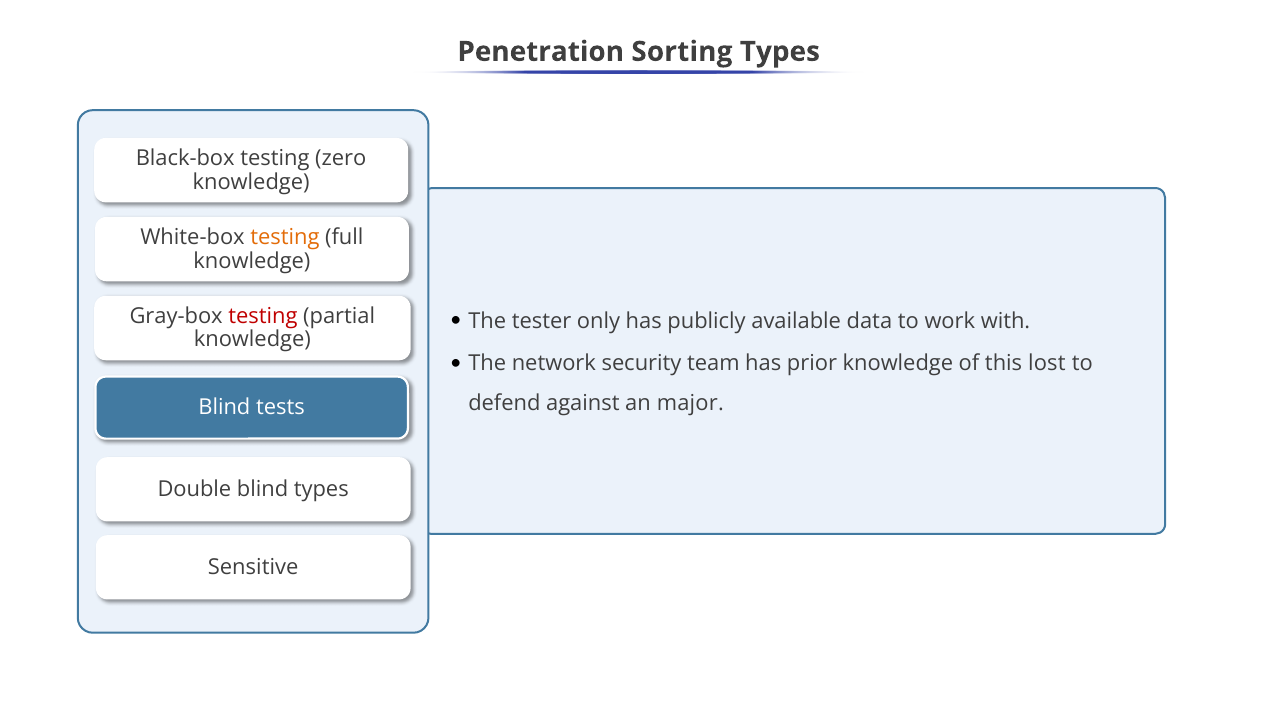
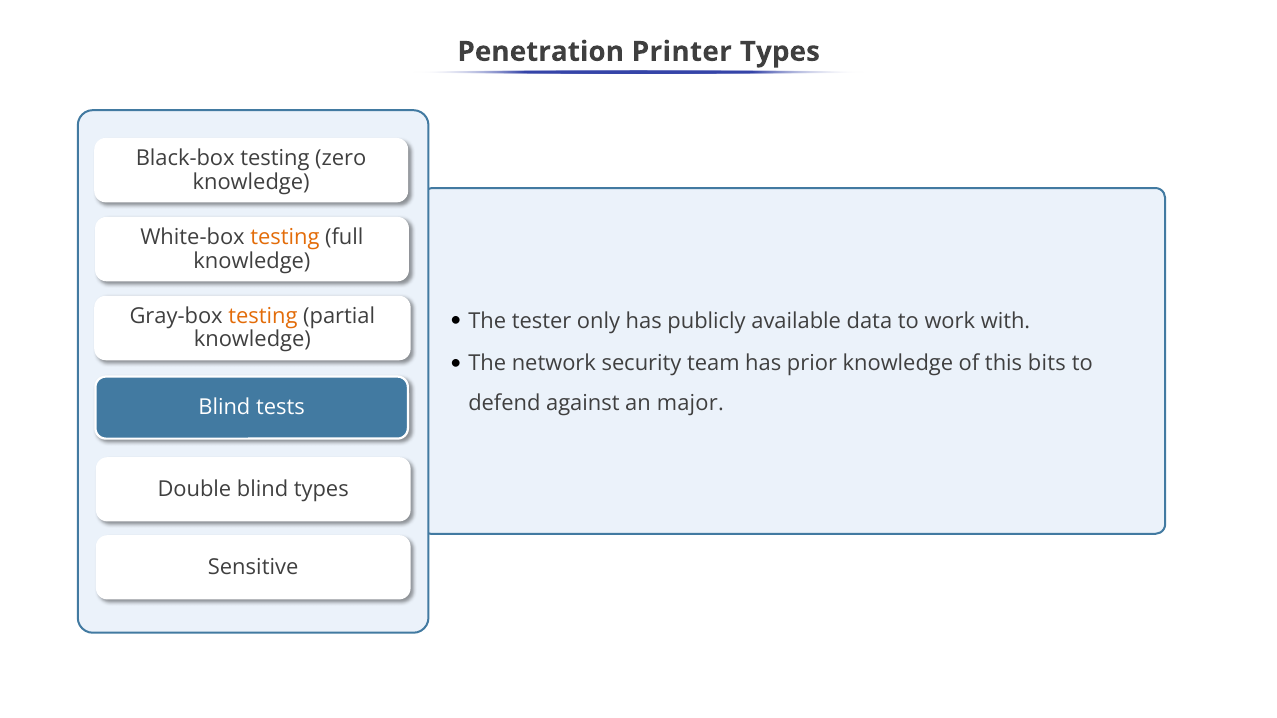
Sorting: Sorting -> Printer (682, 52)
testing colour: red -> orange (263, 316)
lost: lost -> bits (1047, 363)
